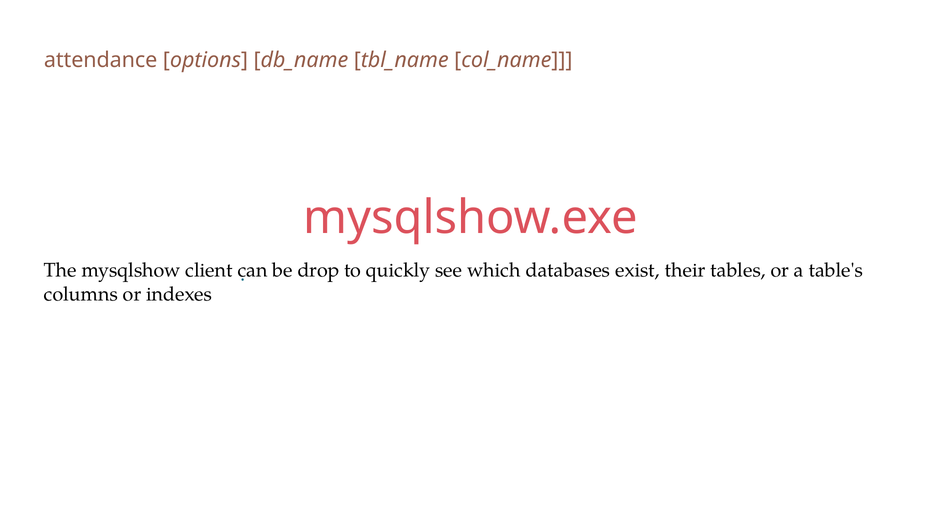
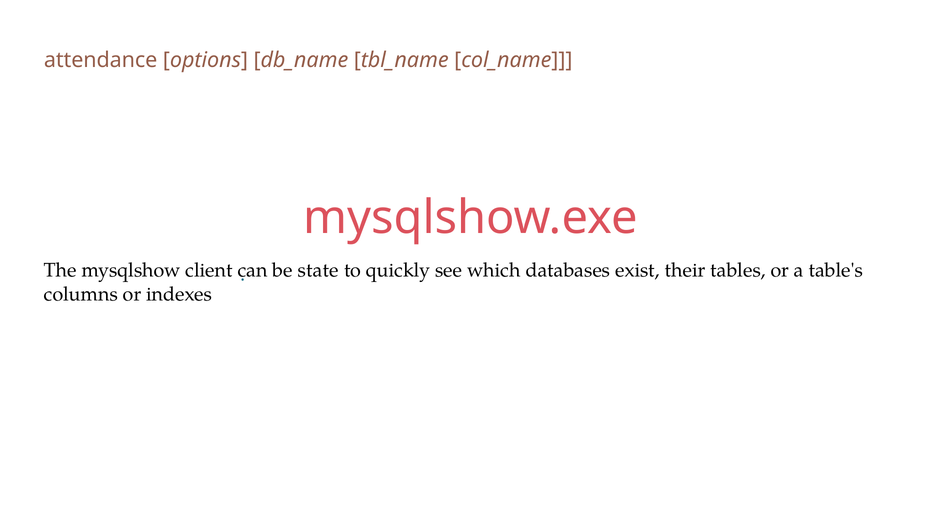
drop: drop -> state (318, 270)
